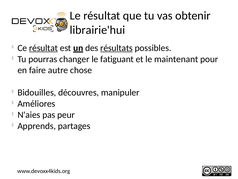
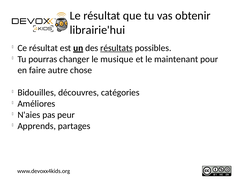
résultat underline: present -> none (43, 48)
fatiguant: fatiguant -> musique (117, 59)
manipuler: manipuler -> catégories (120, 92)
